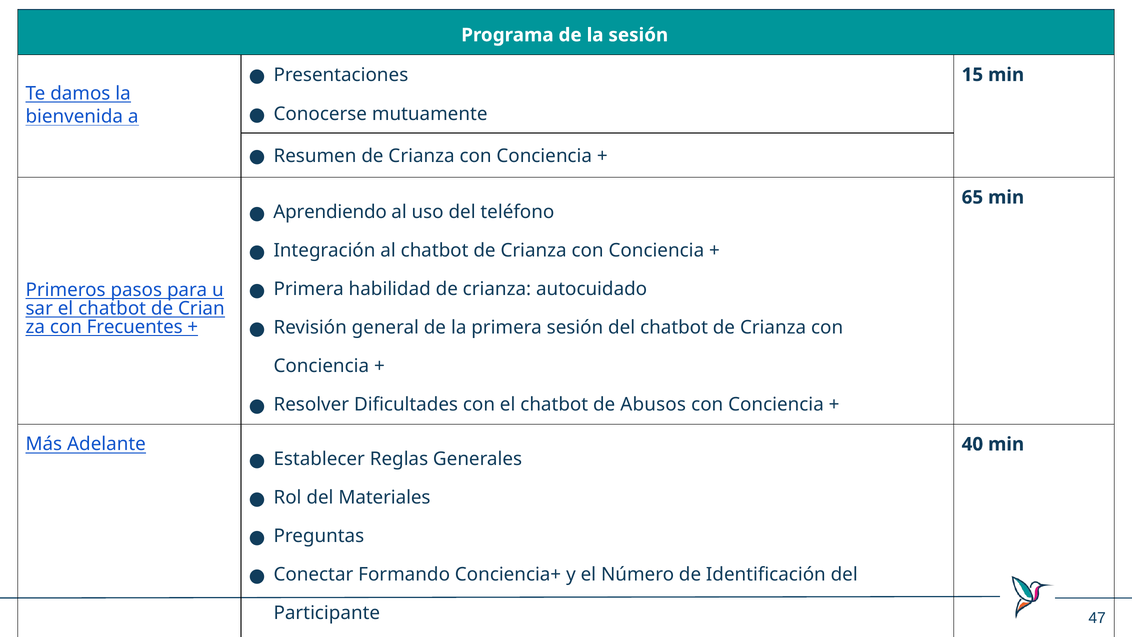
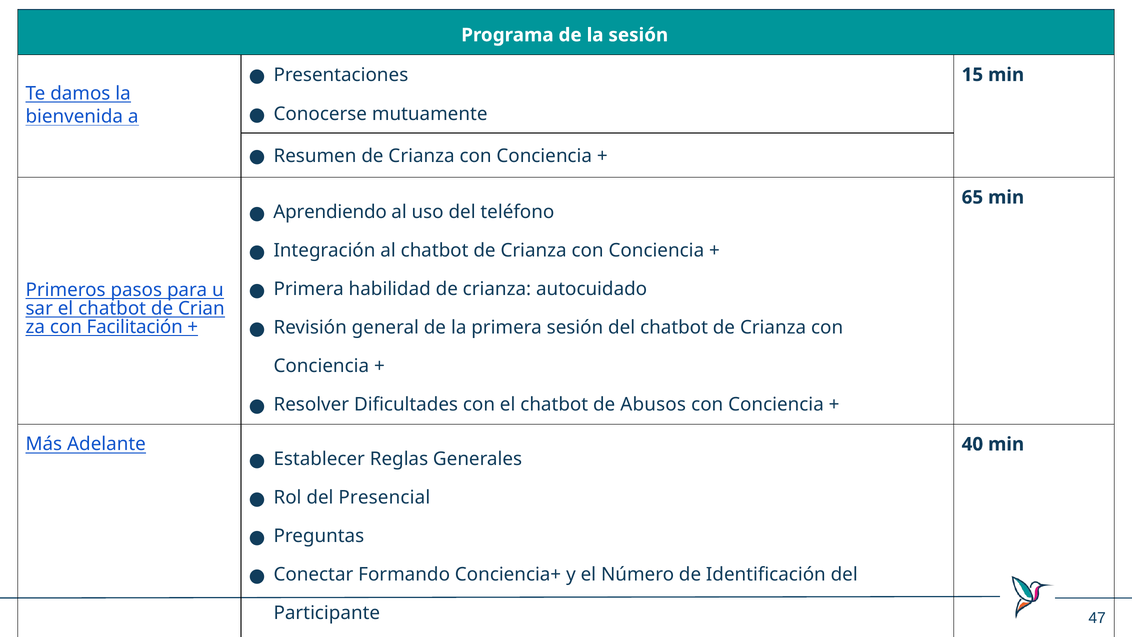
Frecuentes: Frecuentes -> Facilitación (135, 327)
Materiales: Materiales -> Presencial (384, 497)
